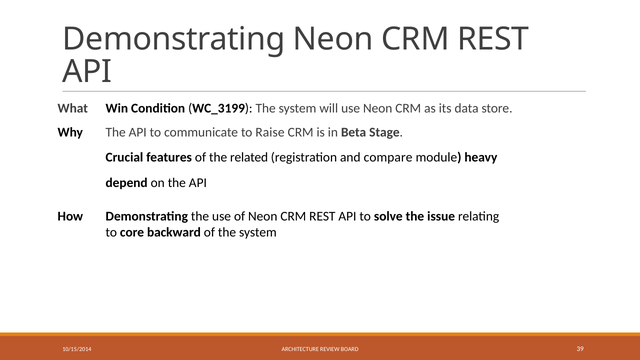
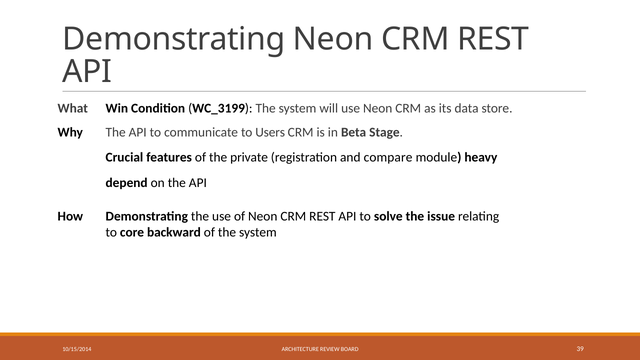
Raise: Raise -> Users (270, 132)
related: related -> private (249, 158)
